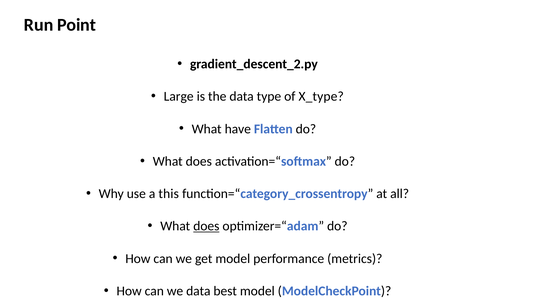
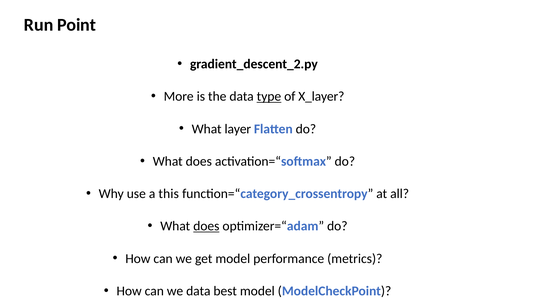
Large: Large -> More (179, 96)
type underline: none -> present (269, 96)
X_type: X_type -> X_layer (321, 96)
have: have -> layer (238, 129)
